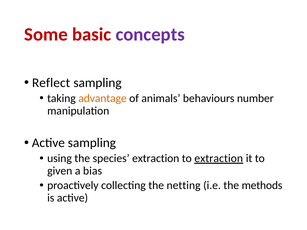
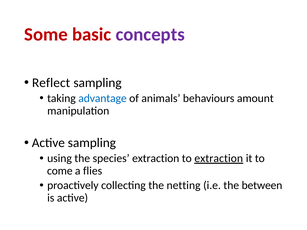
advantage colour: orange -> blue (103, 98)
number: number -> amount (255, 98)
given: given -> come (60, 171)
bias: bias -> flies (93, 171)
methods: methods -> between (262, 186)
